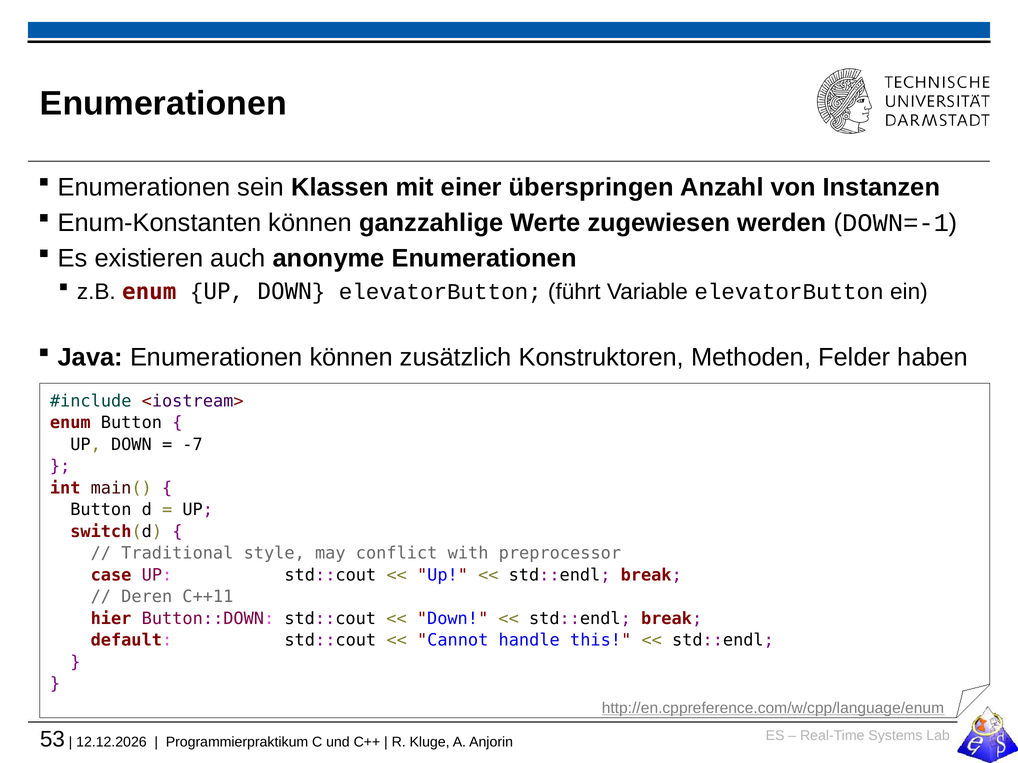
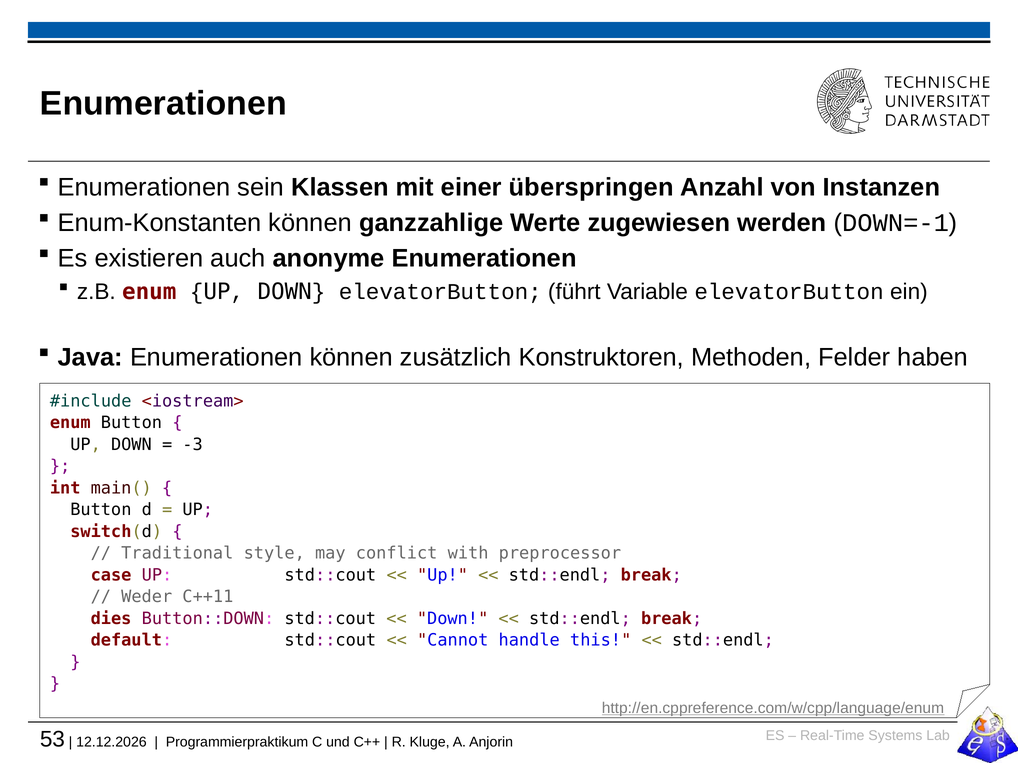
-7: -7 -> -3 (193, 445)
Deren: Deren -> Weder (147, 597)
hier: hier -> dies (111, 619)
